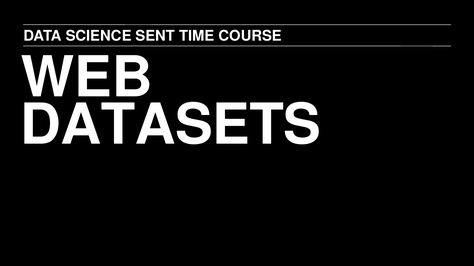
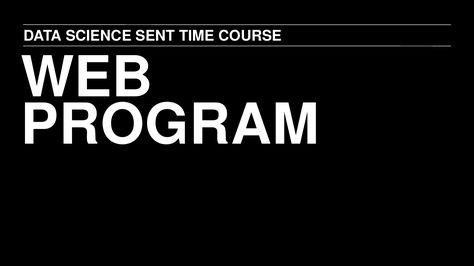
DATASETS: DATASETS -> PROGRAM (170, 125)
